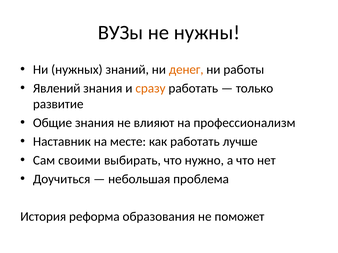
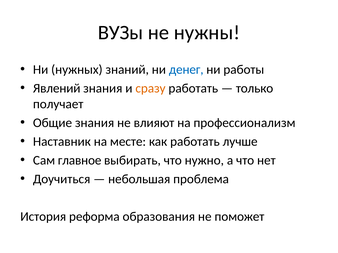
денег colour: orange -> blue (186, 70)
развитие: развитие -> получает (58, 104)
своими: своими -> главное (80, 161)
